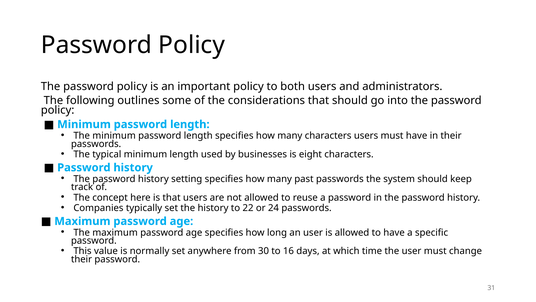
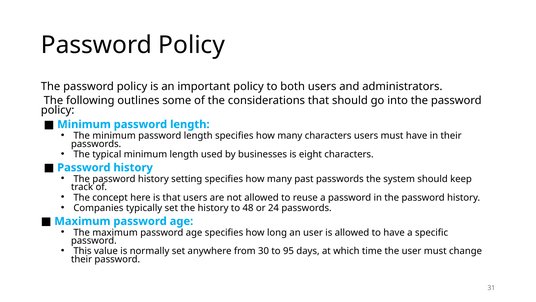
22: 22 -> 48 (248, 208)
16: 16 -> 95 (288, 251)
